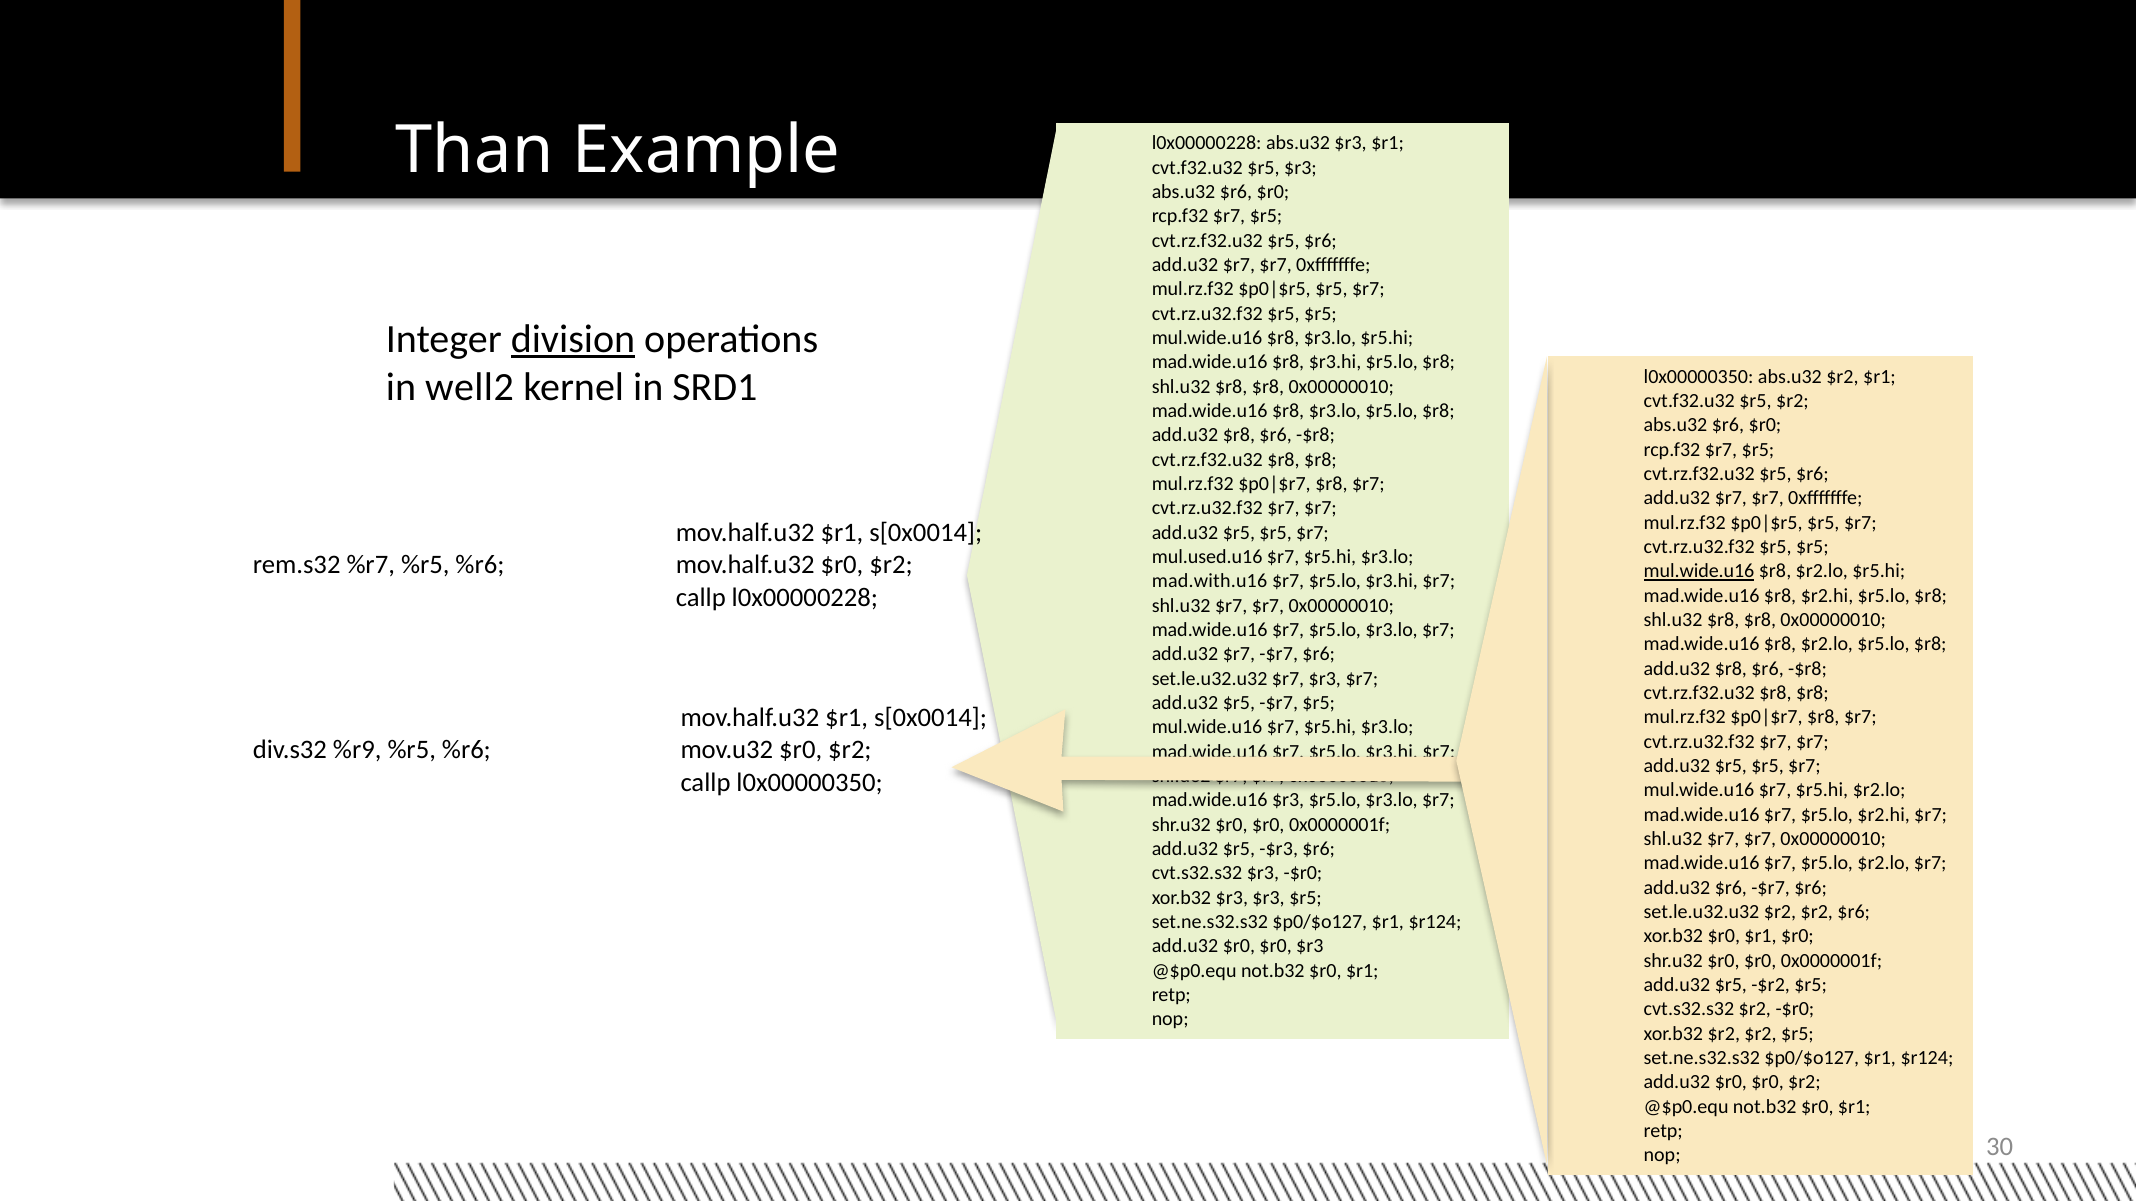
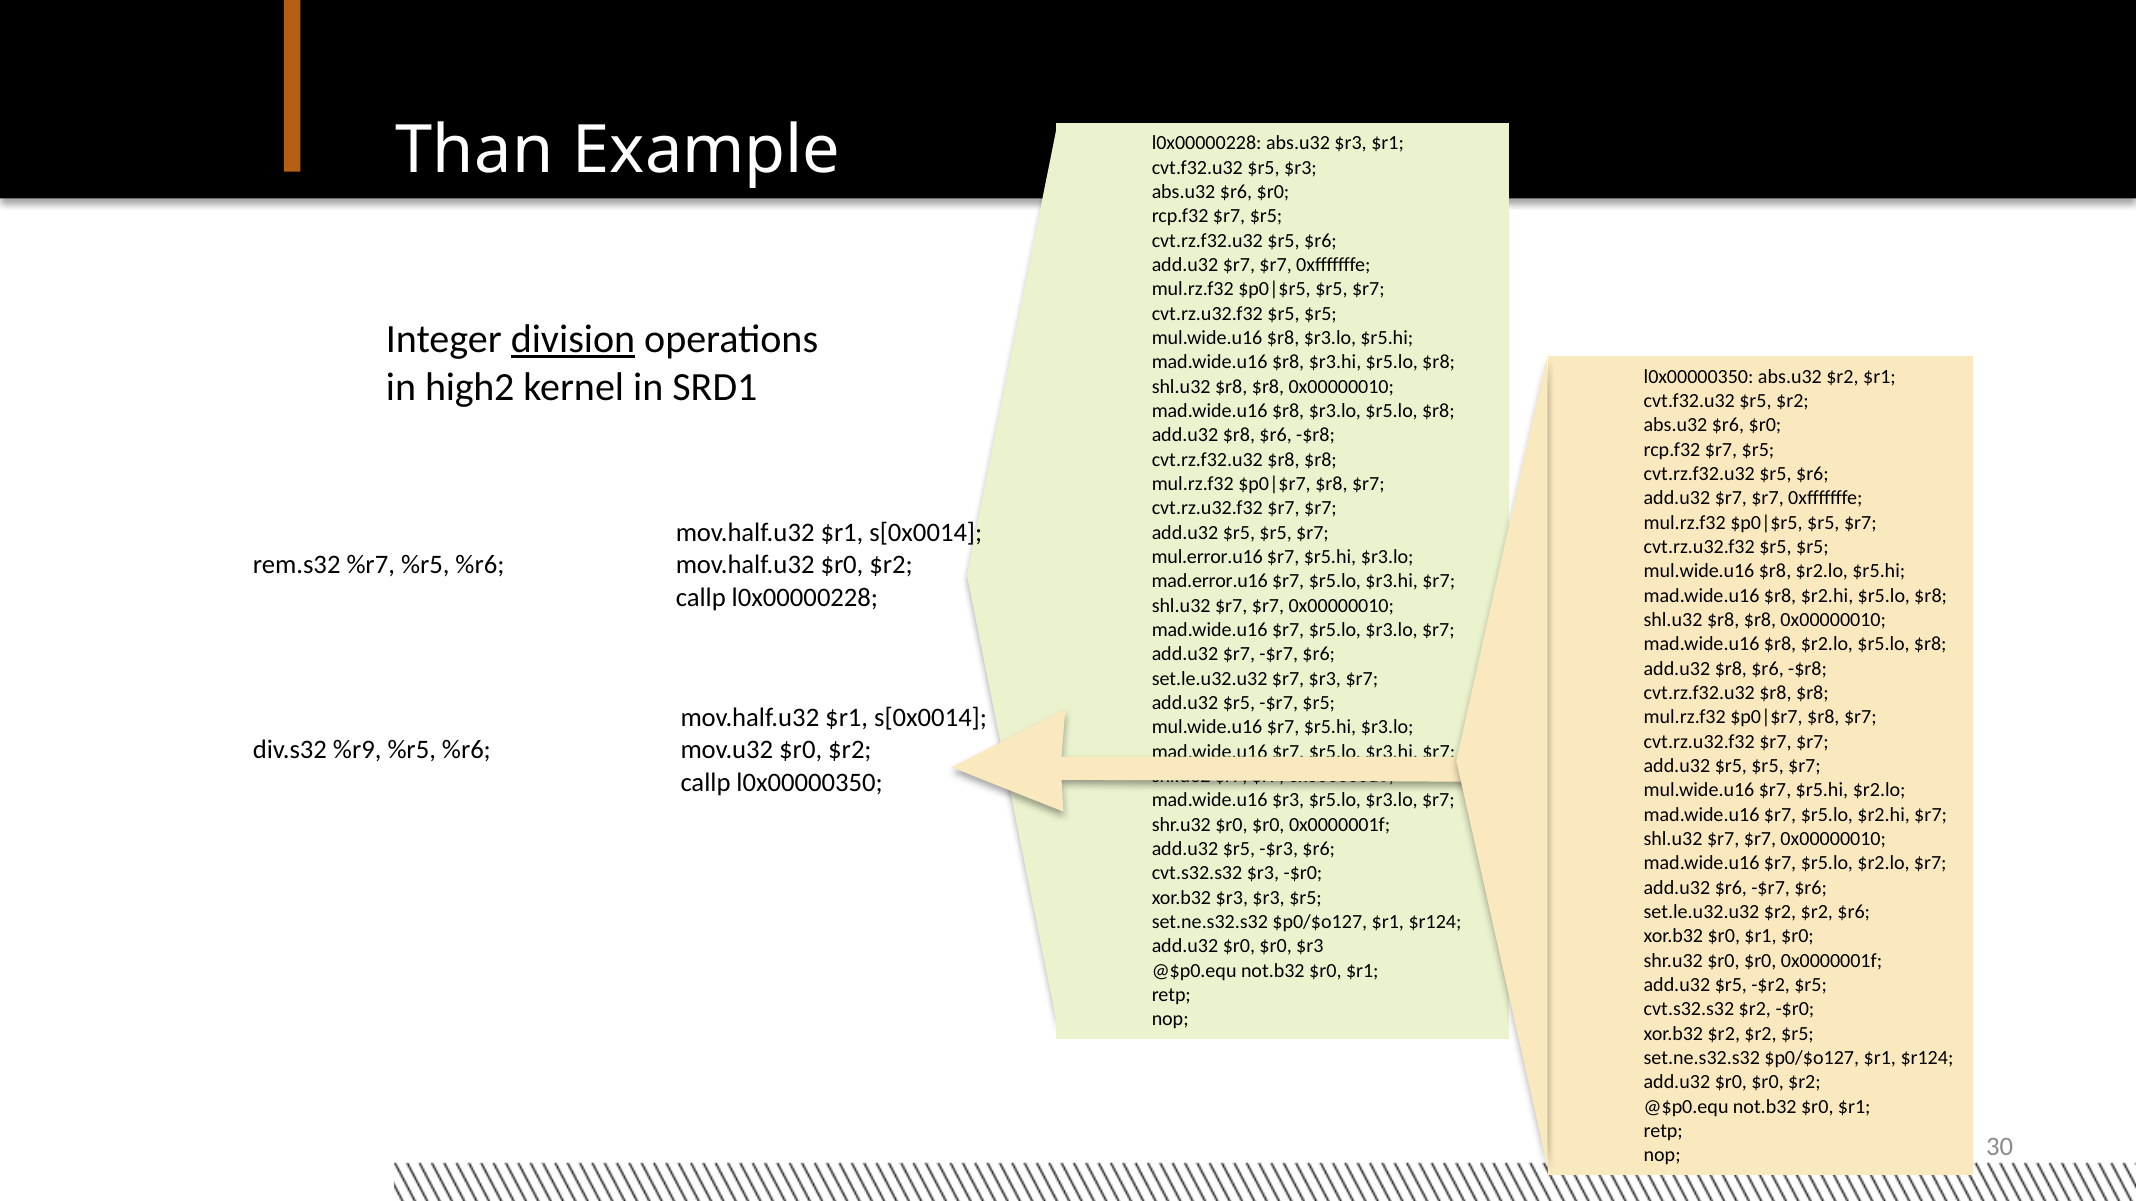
well2: well2 -> high2 (470, 387)
mul.used.u16: mul.used.u16 -> mul.error.u16 (1207, 557)
mul.wide.u16 underline: present -> none (1699, 572)
mad.with.u16: mad.with.u16 -> mad.error.u16 (1210, 581)
